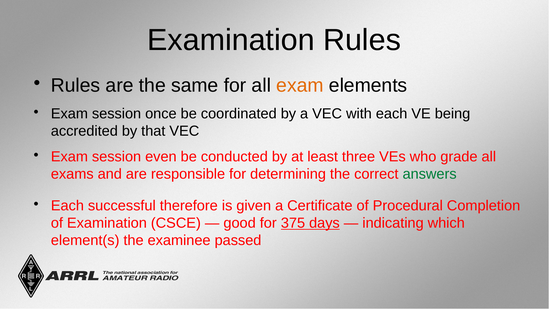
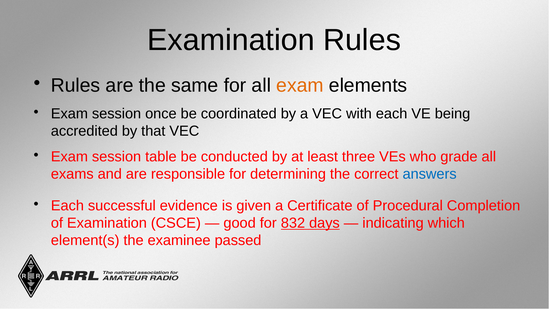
even: even -> table (161, 157)
answers colour: green -> blue (430, 174)
therefore: therefore -> evidence (189, 205)
375: 375 -> 832 (293, 223)
